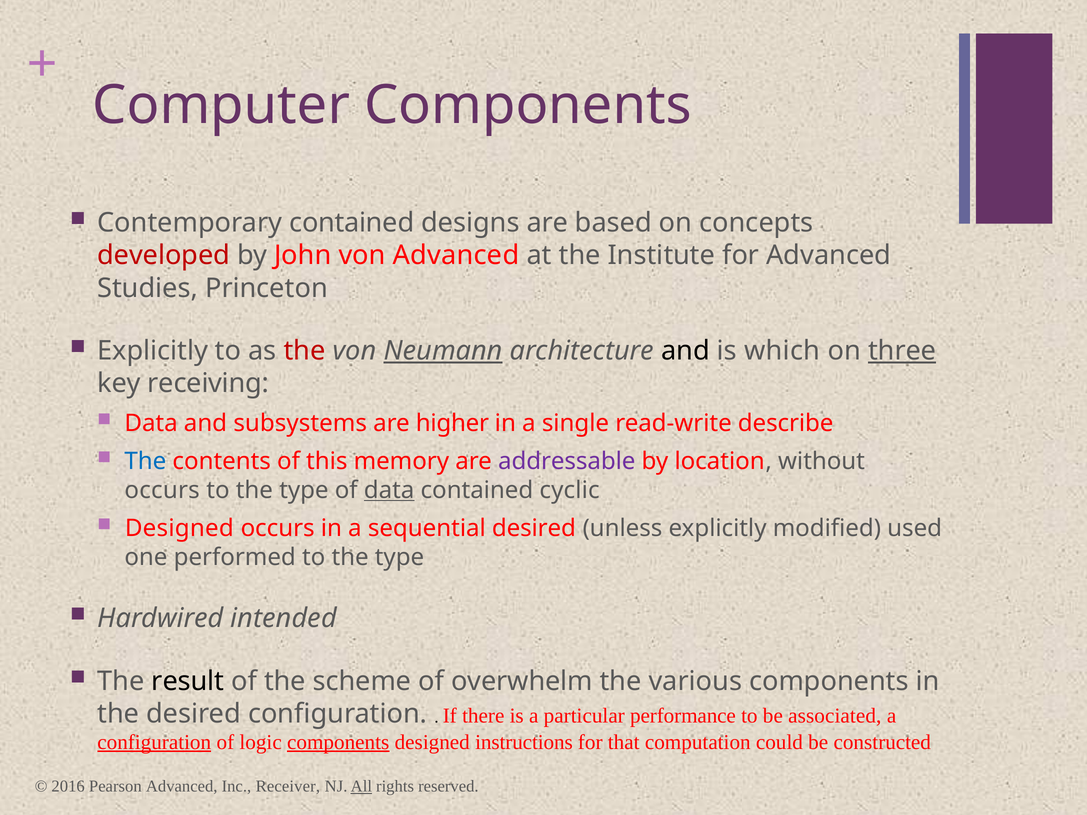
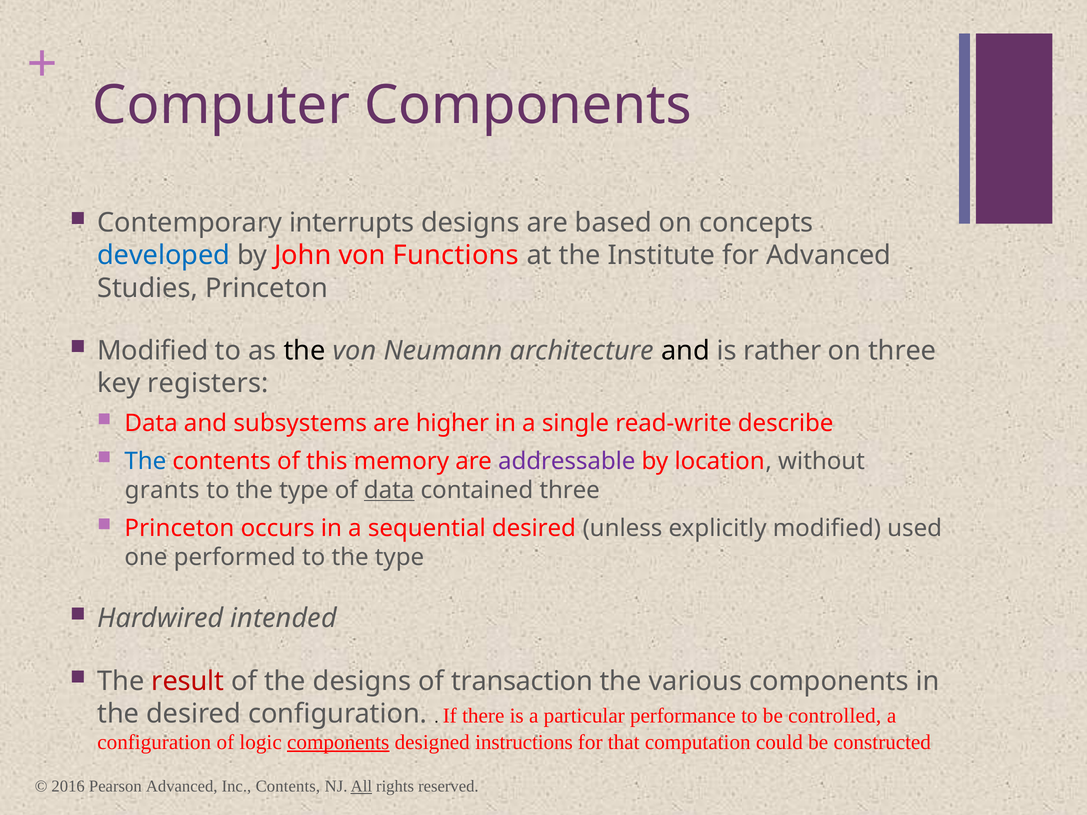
Contemporary contained: contained -> interrupts (352, 223)
developed colour: red -> blue (164, 256)
von Advanced: Advanced -> Functions (456, 256)
Explicitly: Explicitly -> Modified (153, 351)
the colour: red -> black (305, 351)
Neumann underline: present -> none (443, 351)
which: which -> rather (782, 351)
three underline: present -> none (902, 351)
receiving: receiving -> registers (208, 384)
occurs: occurs -> grants (162, 490)
contained cyclic: cyclic -> three (570, 490)
Designed: Designed -> Princeton (179, 528)
result colour: black -> red (188, 681)
the scheme: scheme -> designs (362, 681)
overwhelm: overwhelm -> transaction (522, 681)
associated: associated -> controlled (835, 716)
configuration underline: present -> none (154, 742)
Inc Receiver: Receiver -> Contents (288, 786)
